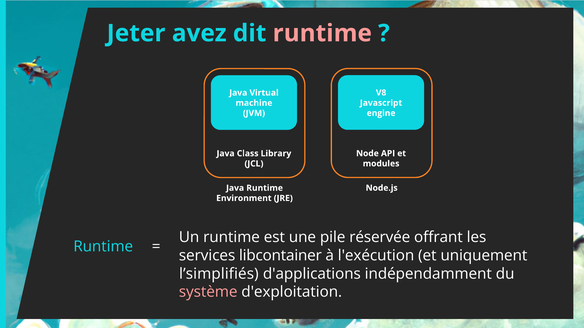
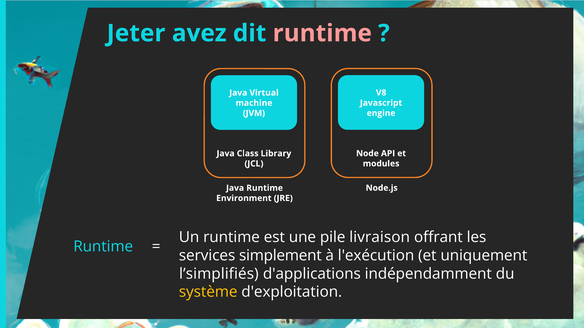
réservée: réservée -> livraison (380, 238)
libcontainer: libcontainer -> simplement (280, 256)
système colour: pink -> yellow (208, 292)
